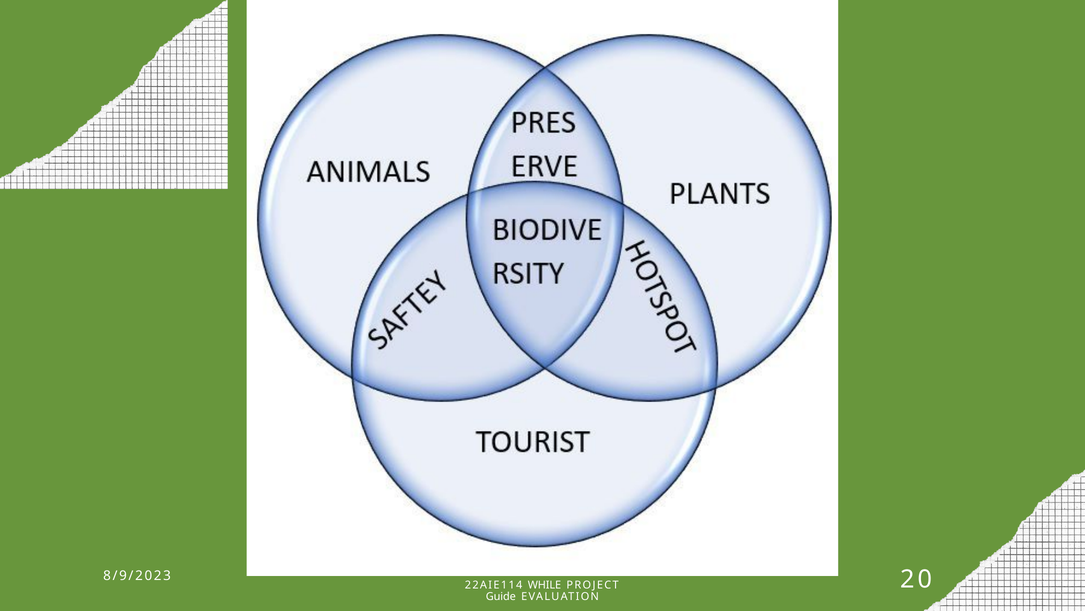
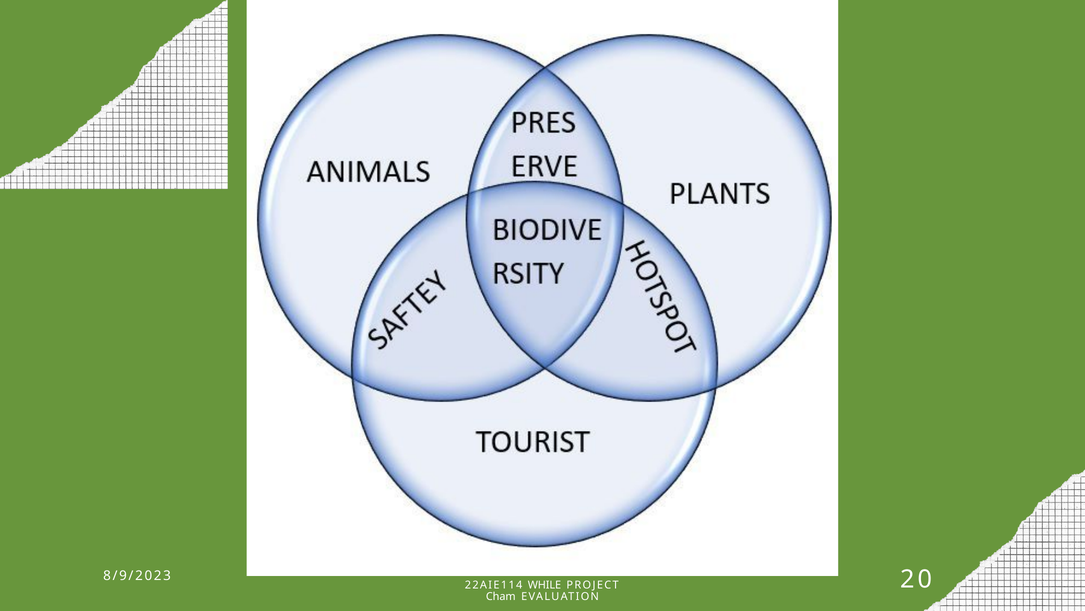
Guide: Guide -> Cham (501, 596)
